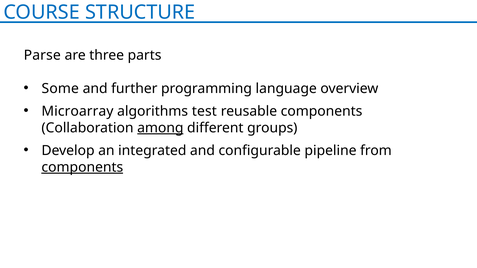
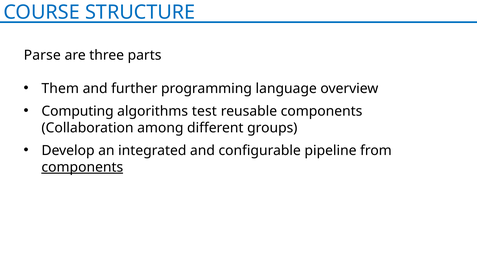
Some: Some -> Them (60, 89)
Microarray: Microarray -> Computing (78, 111)
among underline: present -> none (160, 128)
